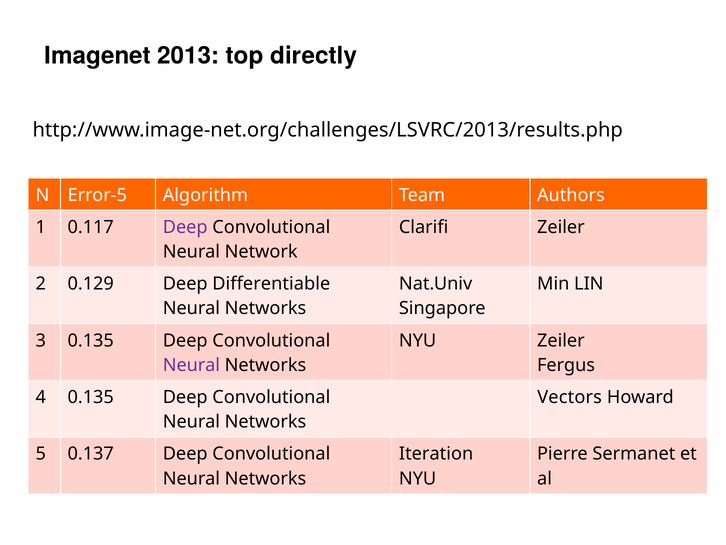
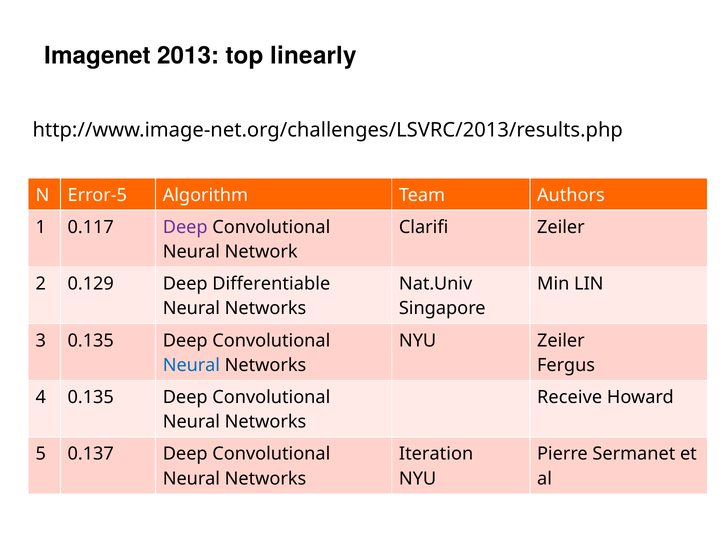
directly: directly -> linearly (314, 56)
Neural colour: purple -> blue (191, 365)
Vectors: Vectors -> Receive (570, 397)
